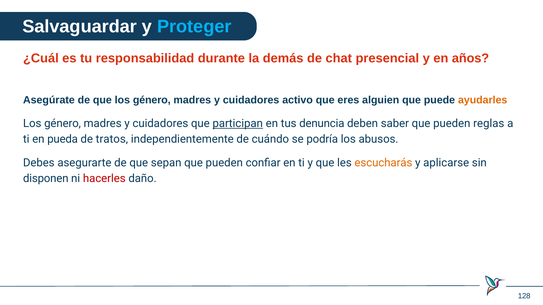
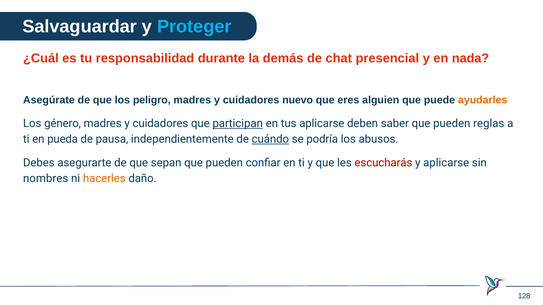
años: años -> nada (471, 58)
que los género: género -> peligro (152, 100)
activo: activo -> nuevo (298, 100)
tus denuncia: denuncia -> aplicarse (322, 124)
tratos: tratos -> pausa (112, 139)
cuándo underline: none -> present (270, 139)
escucharás colour: orange -> red (383, 163)
disponen: disponen -> nombres (46, 179)
hacerles colour: red -> orange (104, 179)
